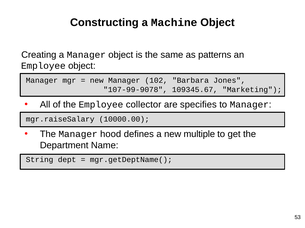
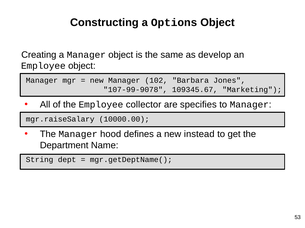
Machine: Machine -> Options (174, 22)
patterns: patterns -> develop (215, 55)
multiple: multiple -> instead (199, 135)
